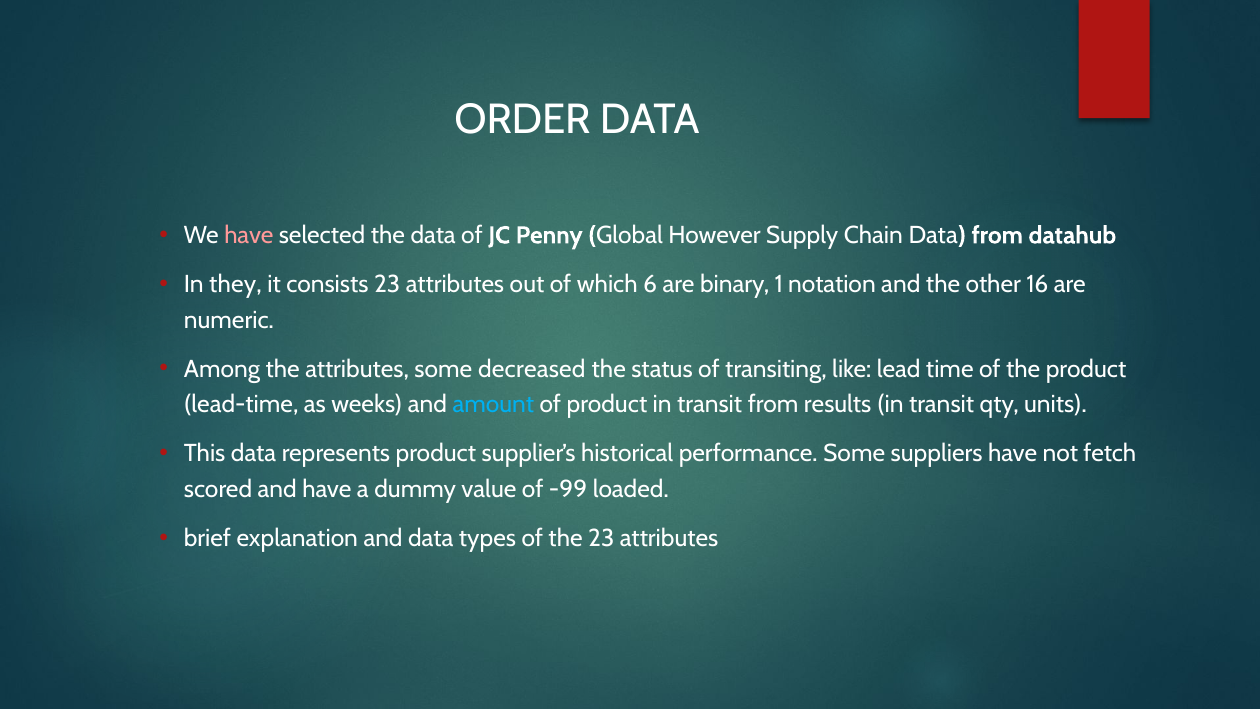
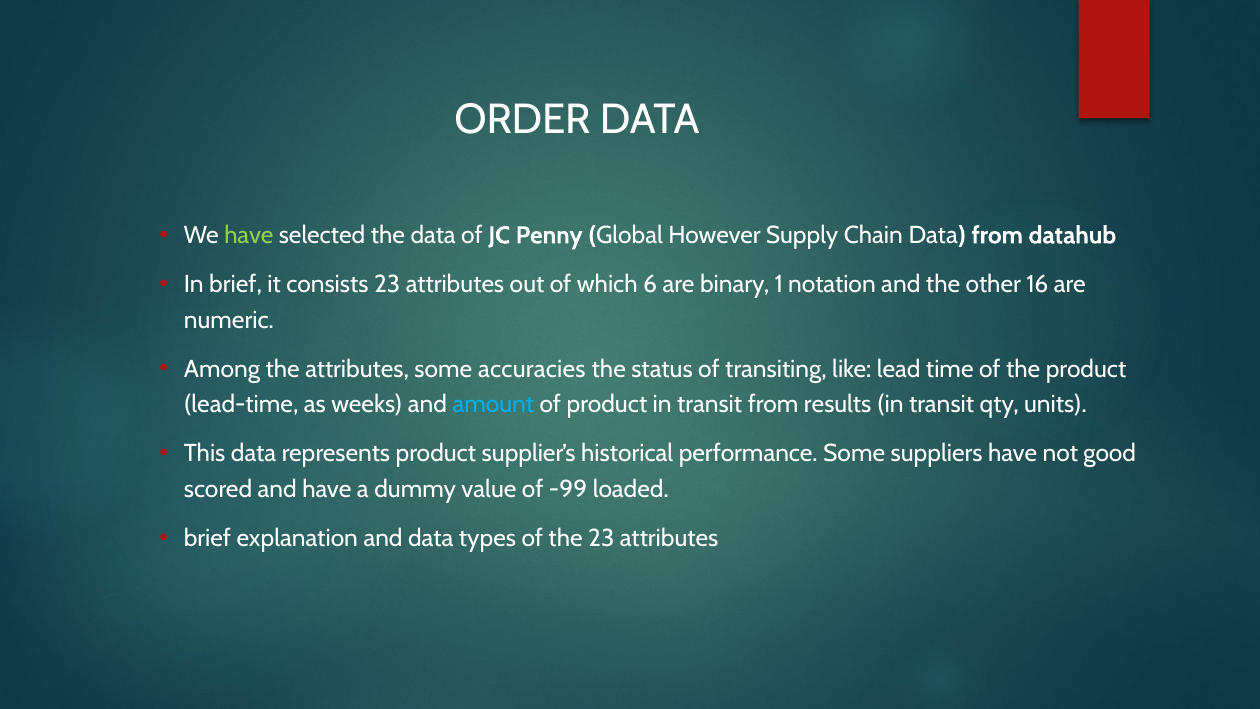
have colour: pink -> light green (249, 235)
In they: they -> brief (235, 285)
decreased: decreased -> accuracies (532, 369)
fetch: fetch -> good (1110, 454)
